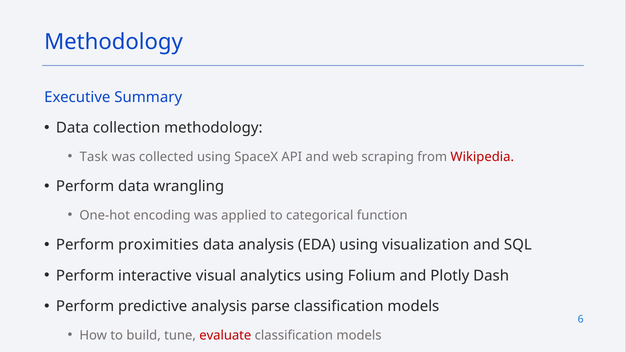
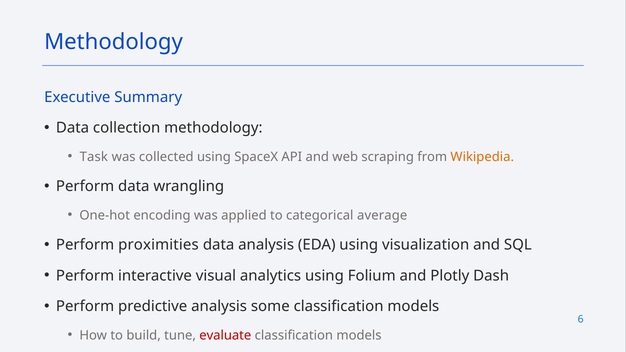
Wikipedia colour: red -> orange (482, 157)
function: function -> average (382, 215)
parse: parse -> some (270, 306)
